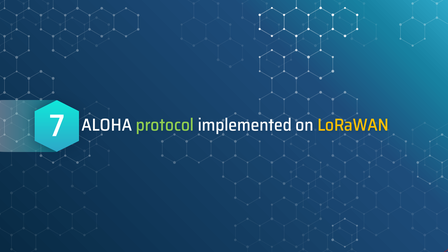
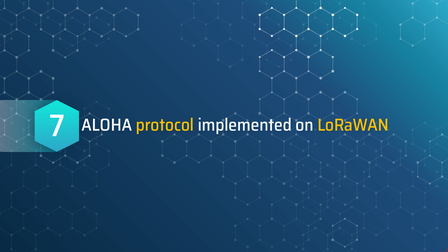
protocol colour: light green -> yellow (165, 125)
